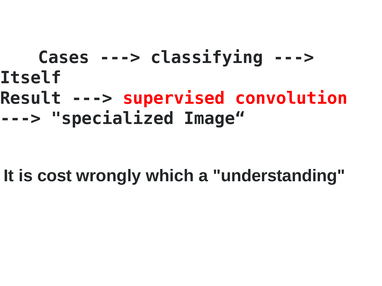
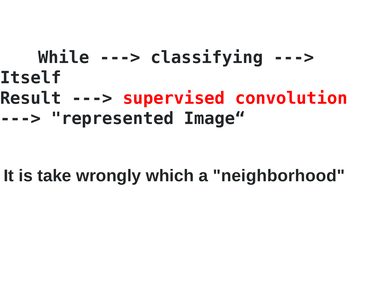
Cases: Cases -> While (64, 58)
specialized: specialized -> represented (112, 119)
cost: cost -> take (54, 176)
understanding: understanding -> neighborhood (279, 176)
